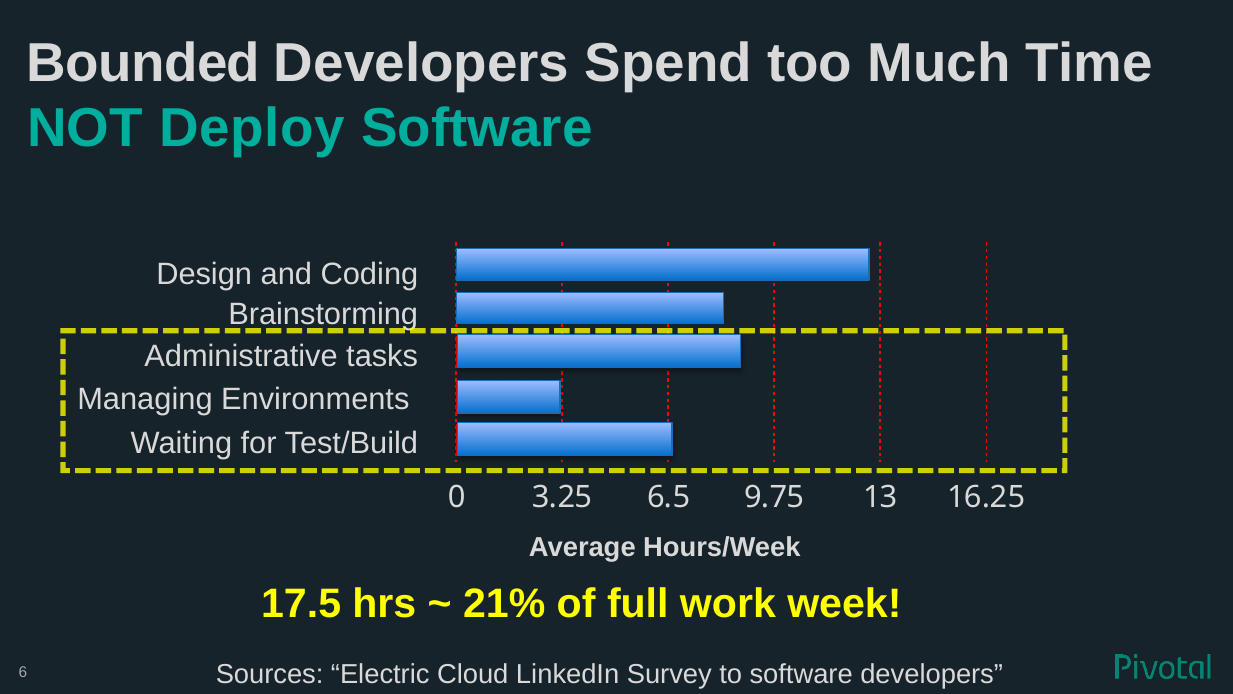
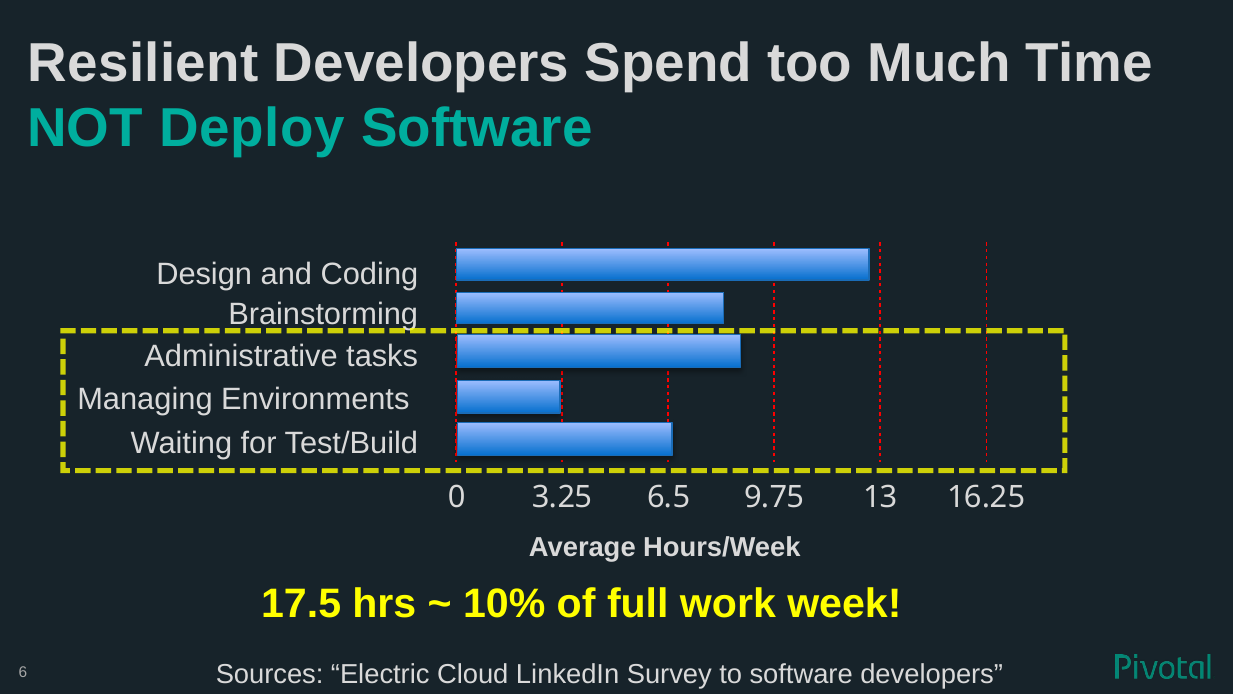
Bounded: Bounded -> Resilient (143, 63)
21%: 21% -> 10% (504, 603)
